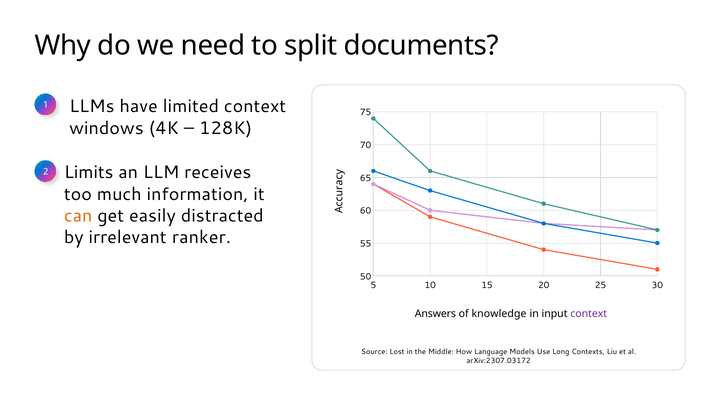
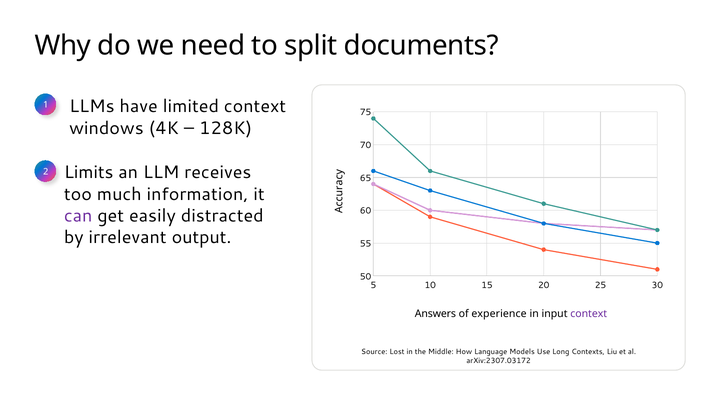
can colour: orange -> purple (78, 216)
ranker: ranker -> output (202, 237)
knowledge: knowledge -> experience (499, 314)
